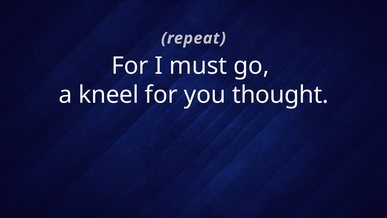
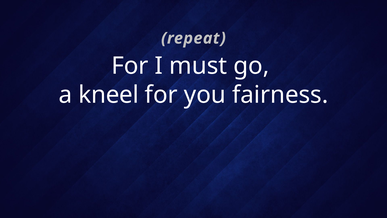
thought: thought -> fairness (280, 95)
